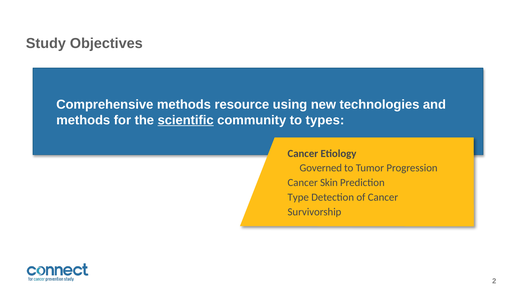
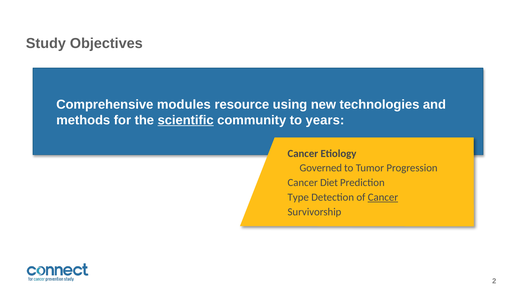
Comprehensive methods: methods -> modules (184, 104)
types: types -> years (325, 120)
Skin: Skin -> Diet (329, 182)
Cancer underline: none -> present (383, 197)
